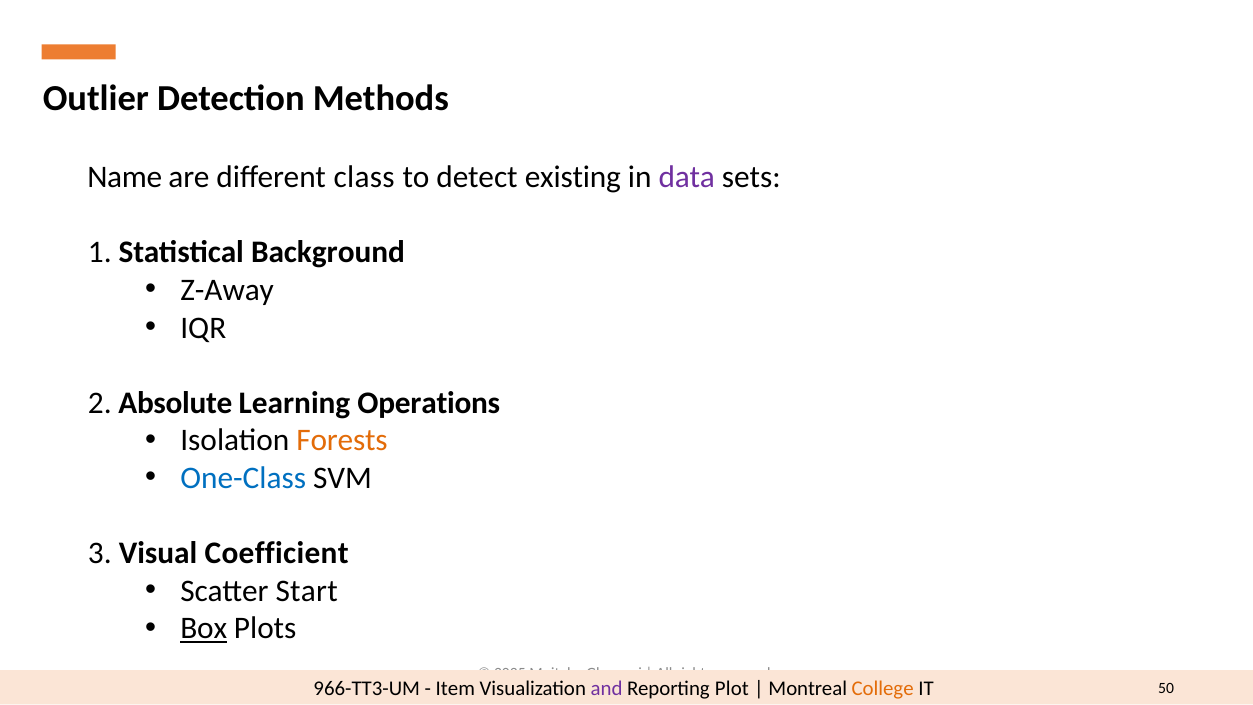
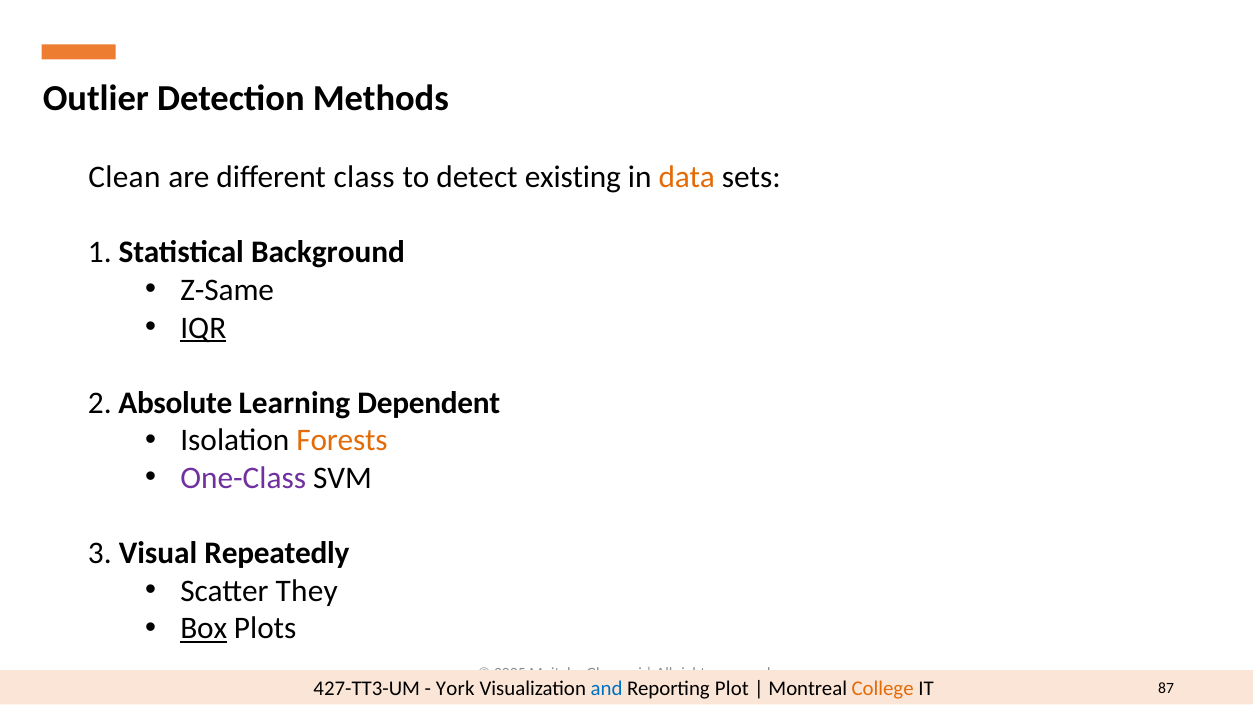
Name: Name -> Clean (124, 177)
data colour: purple -> orange (687, 177)
Z-Away: Z-Away -> Z-Same (227, 290)
IQR underline: none -> present (203, 328)
Operations: Operations -> Dependent (429, 403)
One-Class colour: blue -> purple (243, 478)
Coefficient: Coefficient -> Repeatedly (277, 553)
Start: Start -> They (307, 591)
966-TT3-UM: 966-TT3-UM -> 427-TT3-UM (367, 689)
Item: Item -> York (455, 689)
and colour: purple -> blue (607, 689)
50: 50 -> 87 (1166, 688)
